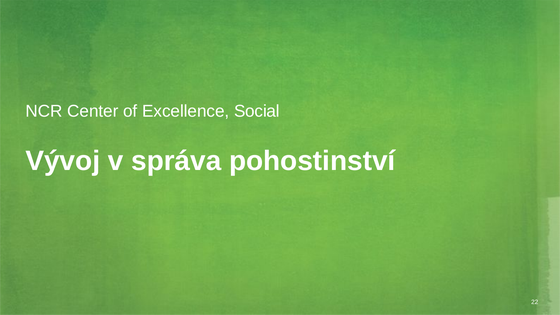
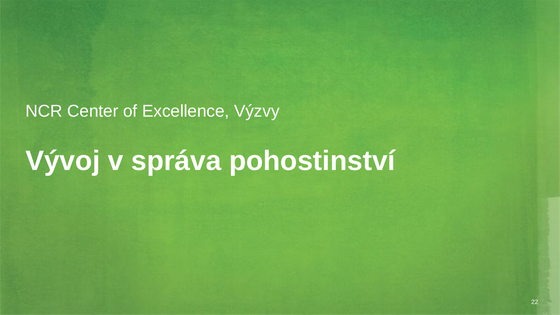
Social: Social -> Výzvy (257, 111)
